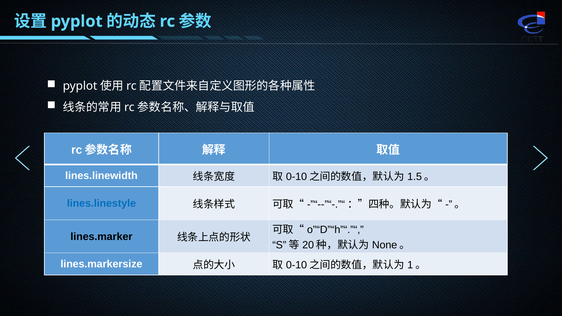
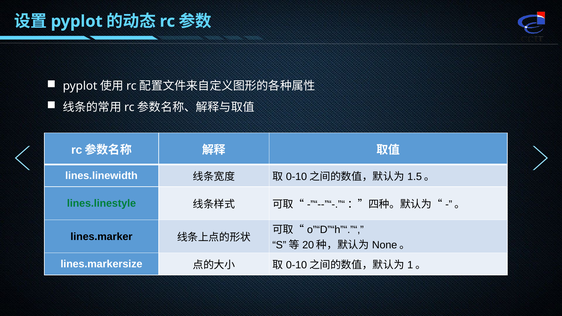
lines.linestyle colour: blue -> green (101, 203)
